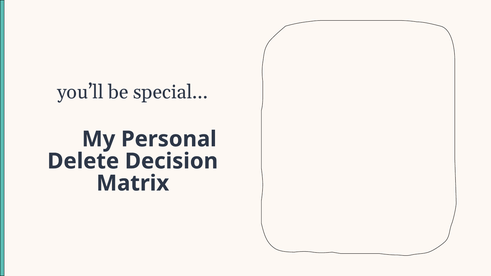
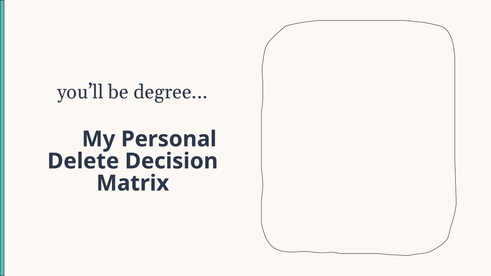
special: special -> degree (171, 92)
